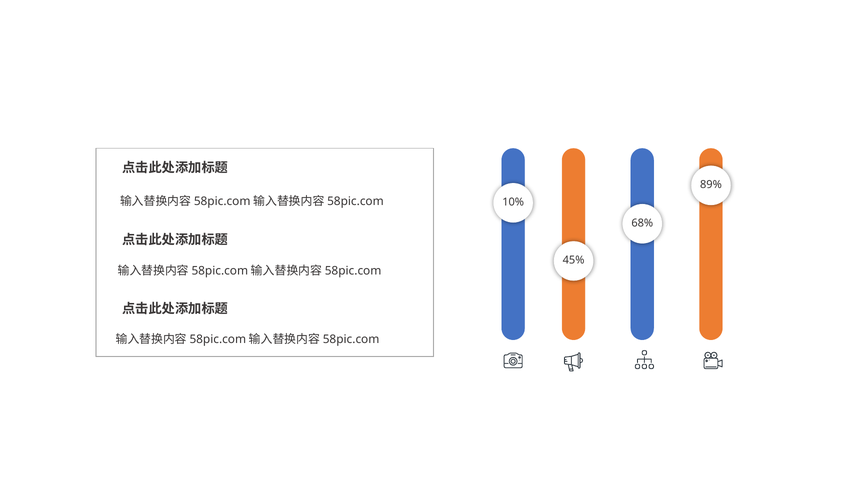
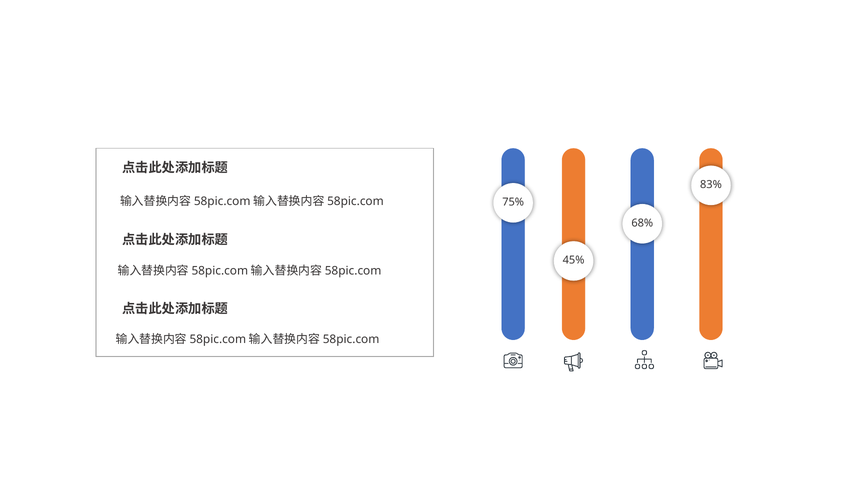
89%: 89% -> 83% (711, 185)
10%: 10% -> 75% (513, 202)
